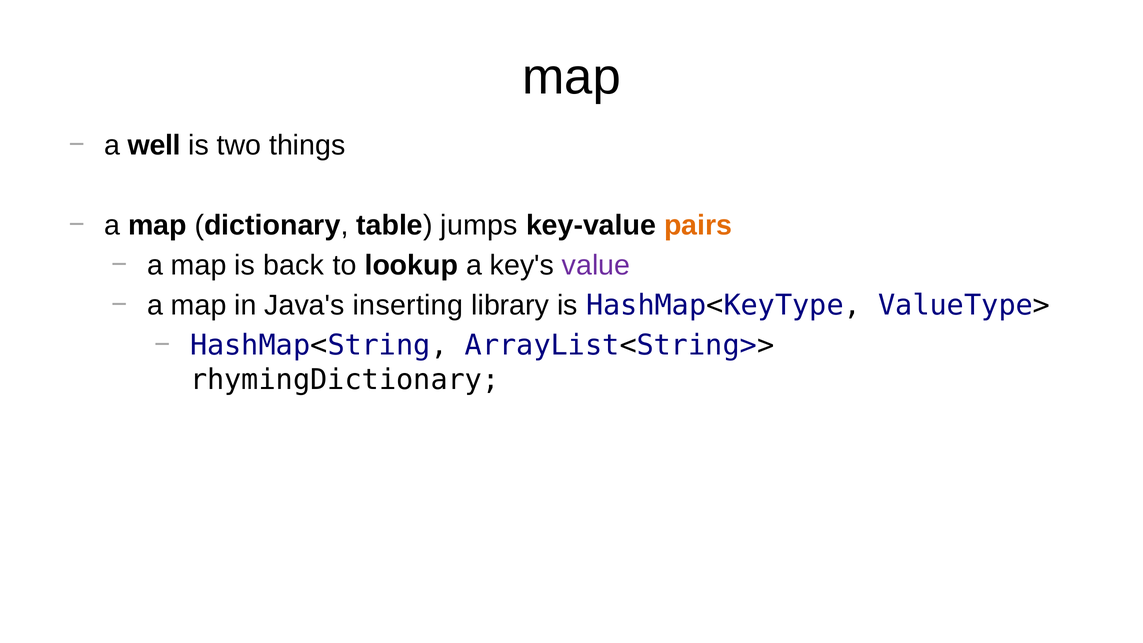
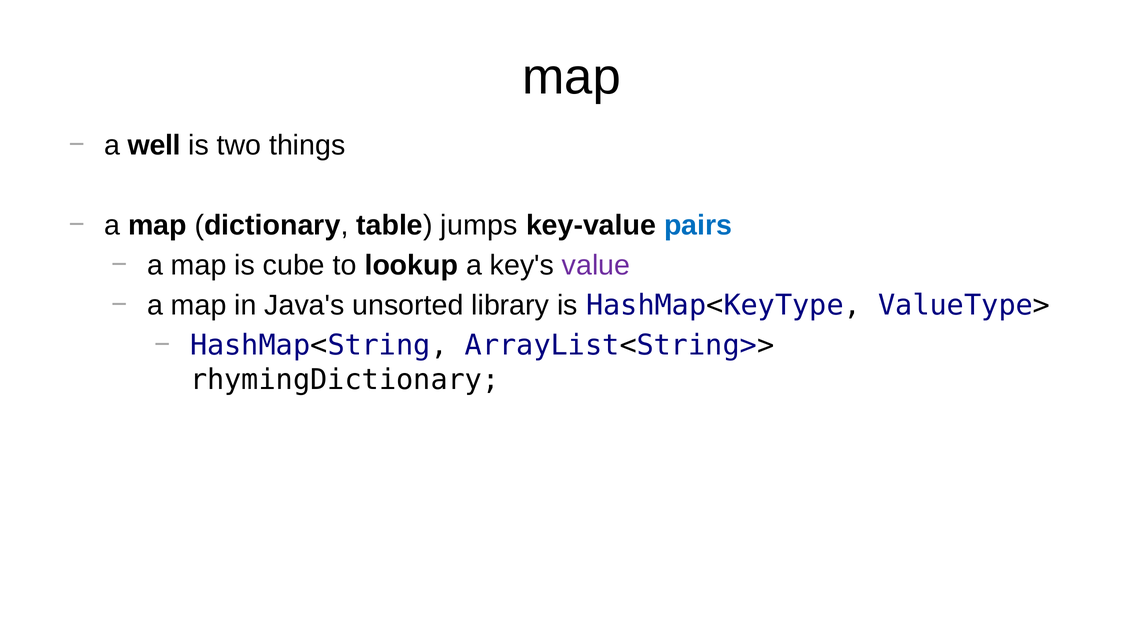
pairs colour: orange -> blue (698, 225)
back: back -> cube (294, 265)
inserting: inserting -> unsorted (408, 305)
